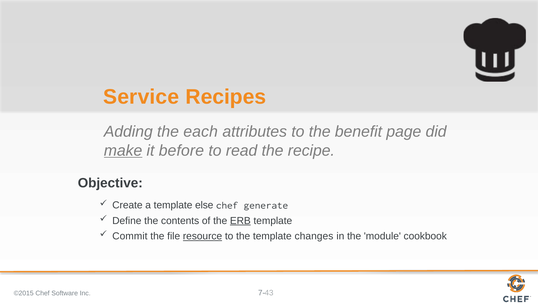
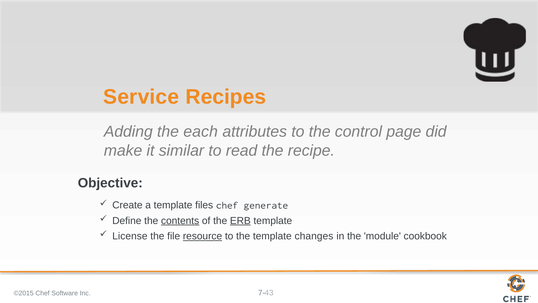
benefit: benefit -> control (358, 132)
make underline: present -> none (123, 150)
before: before -> similar (181, 150)
else: else -> files (204, 205)
contents underline: none -> present (180, 220)
Commit: Commit -> License (130, 236)
